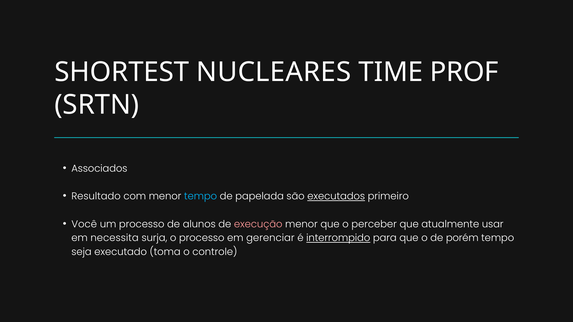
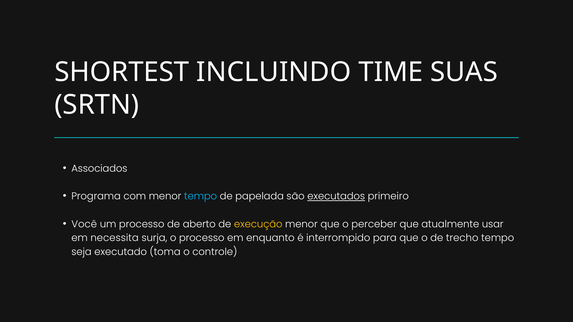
NUCLEARES: NUCLEARES -> INCLUINDO (274, 72)
PROF: PROF -> SUAS (464, 72)
Resultado: Resultado -> Programa (96, 196)
alunos: alunos -> aberto (199, 224)
execução colour: pink -> yellow (258, 224)
gerenciar: gerenciar -> enquanto (270, 238)
interrompido underline: present -> none (338, 238)
porém: porém -> trecho (462, 238)
